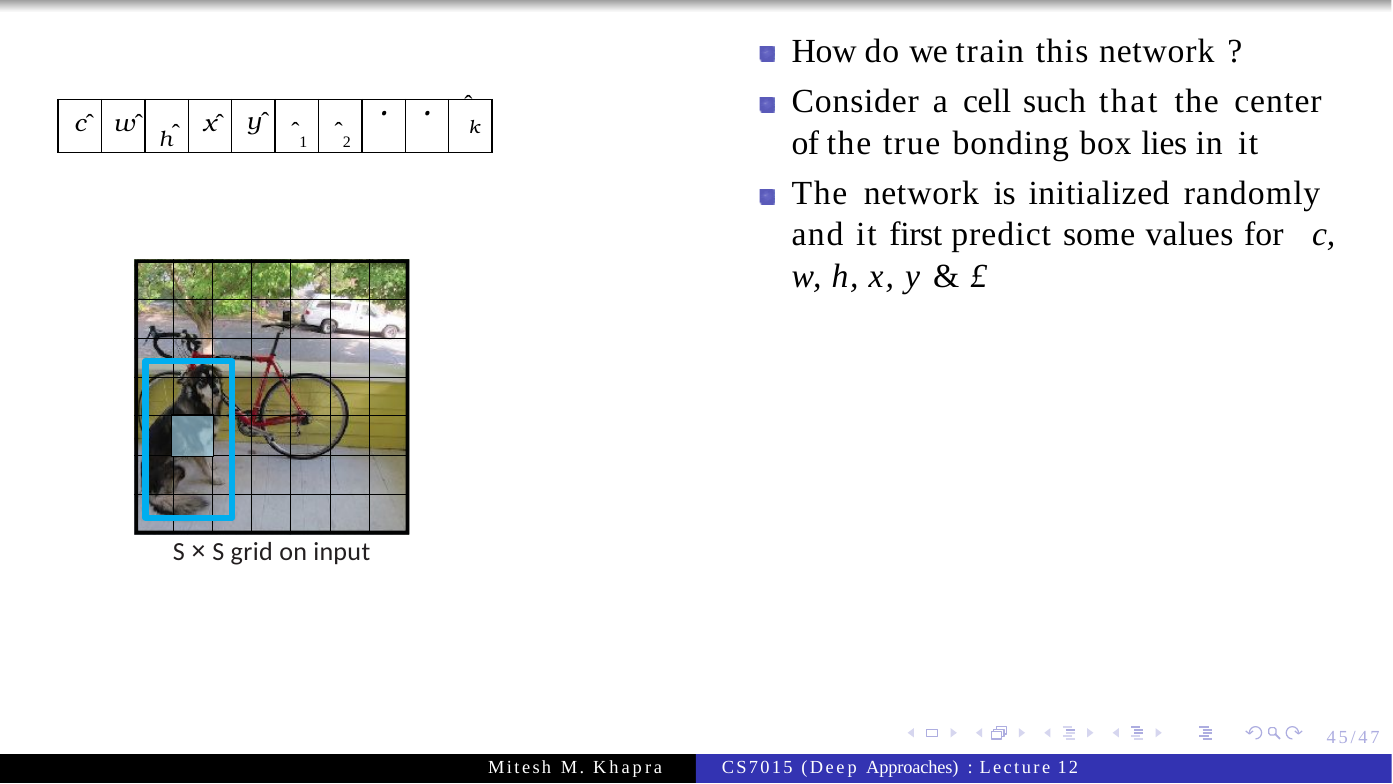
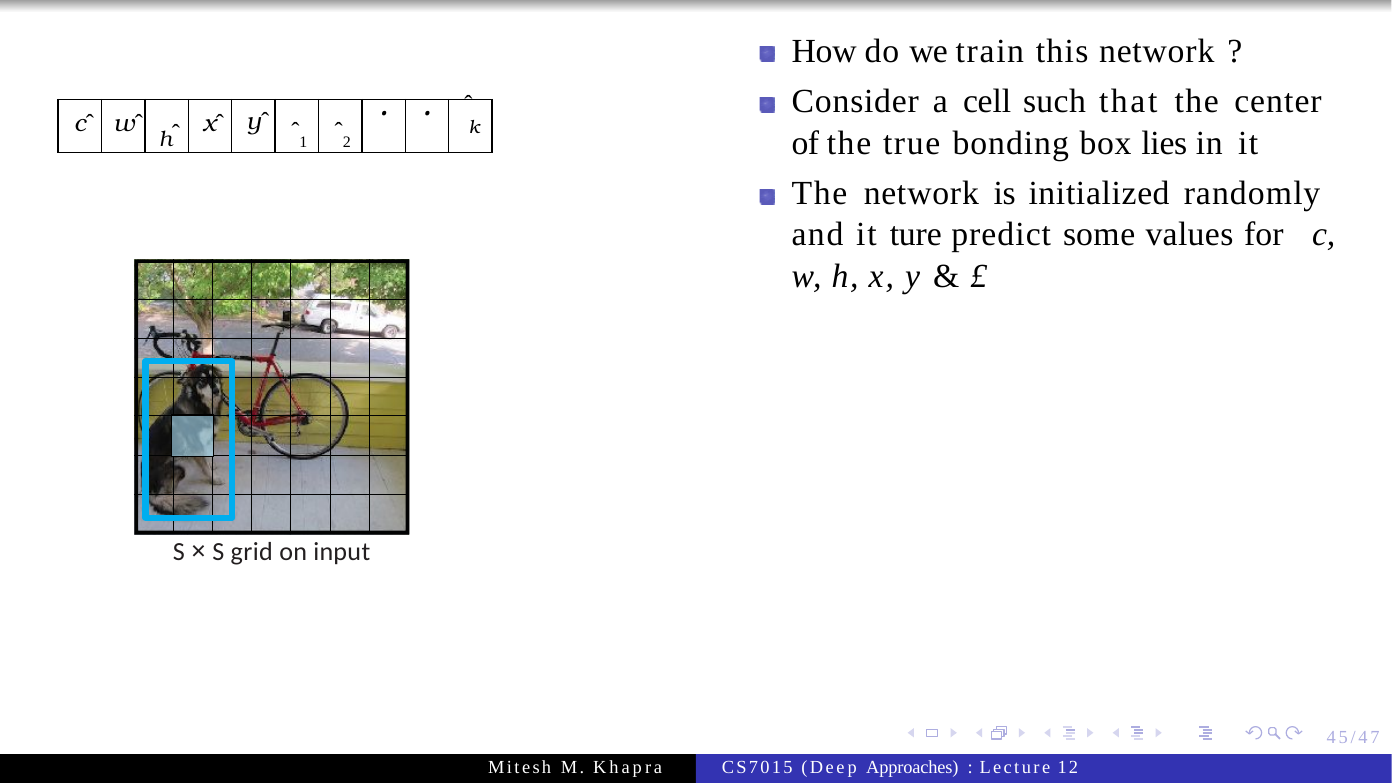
first: first -> ture (916, 235)
